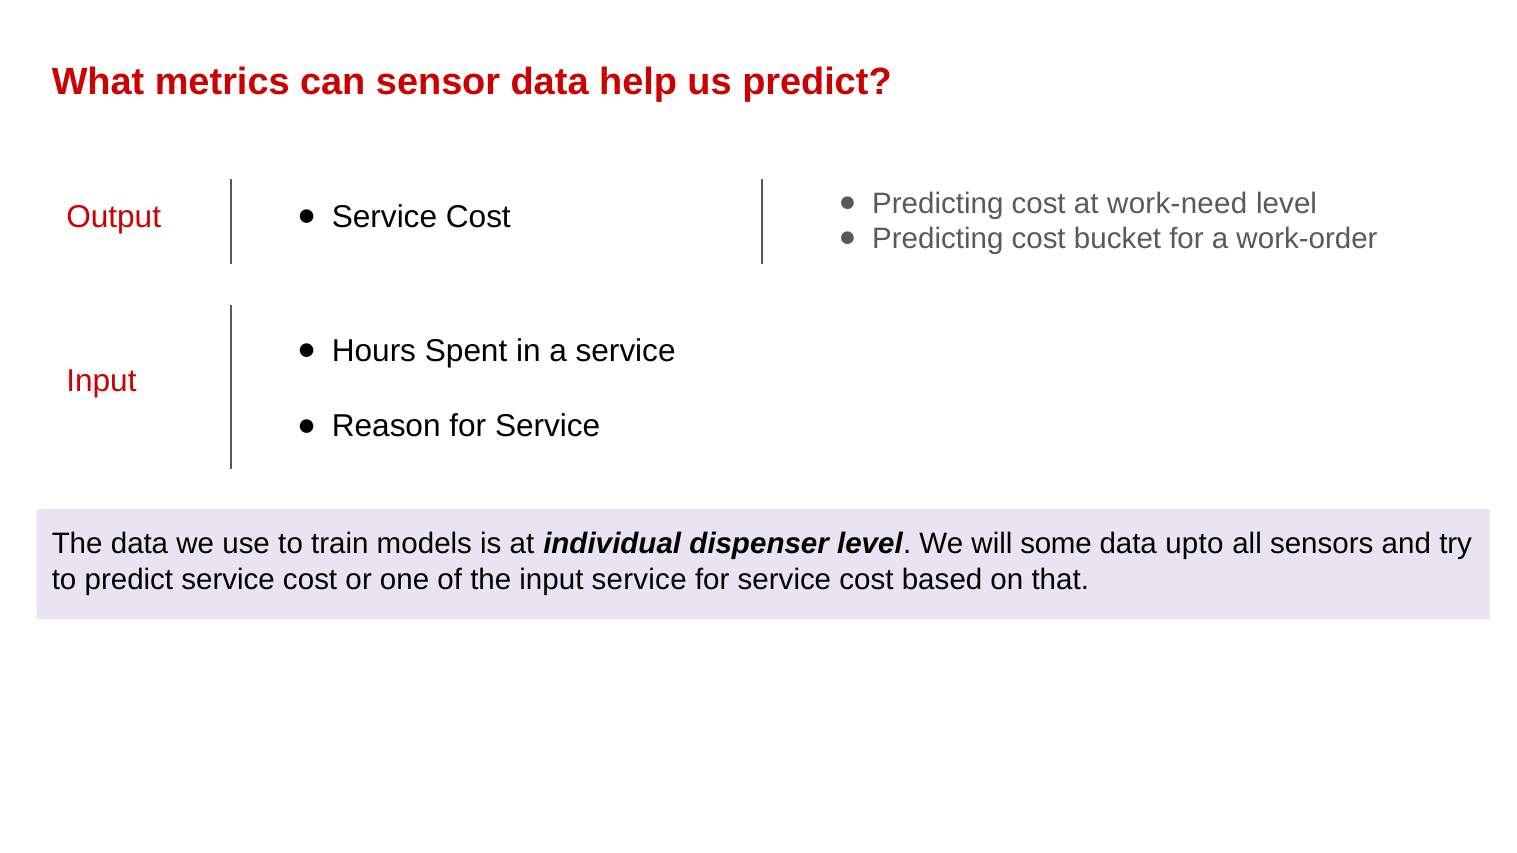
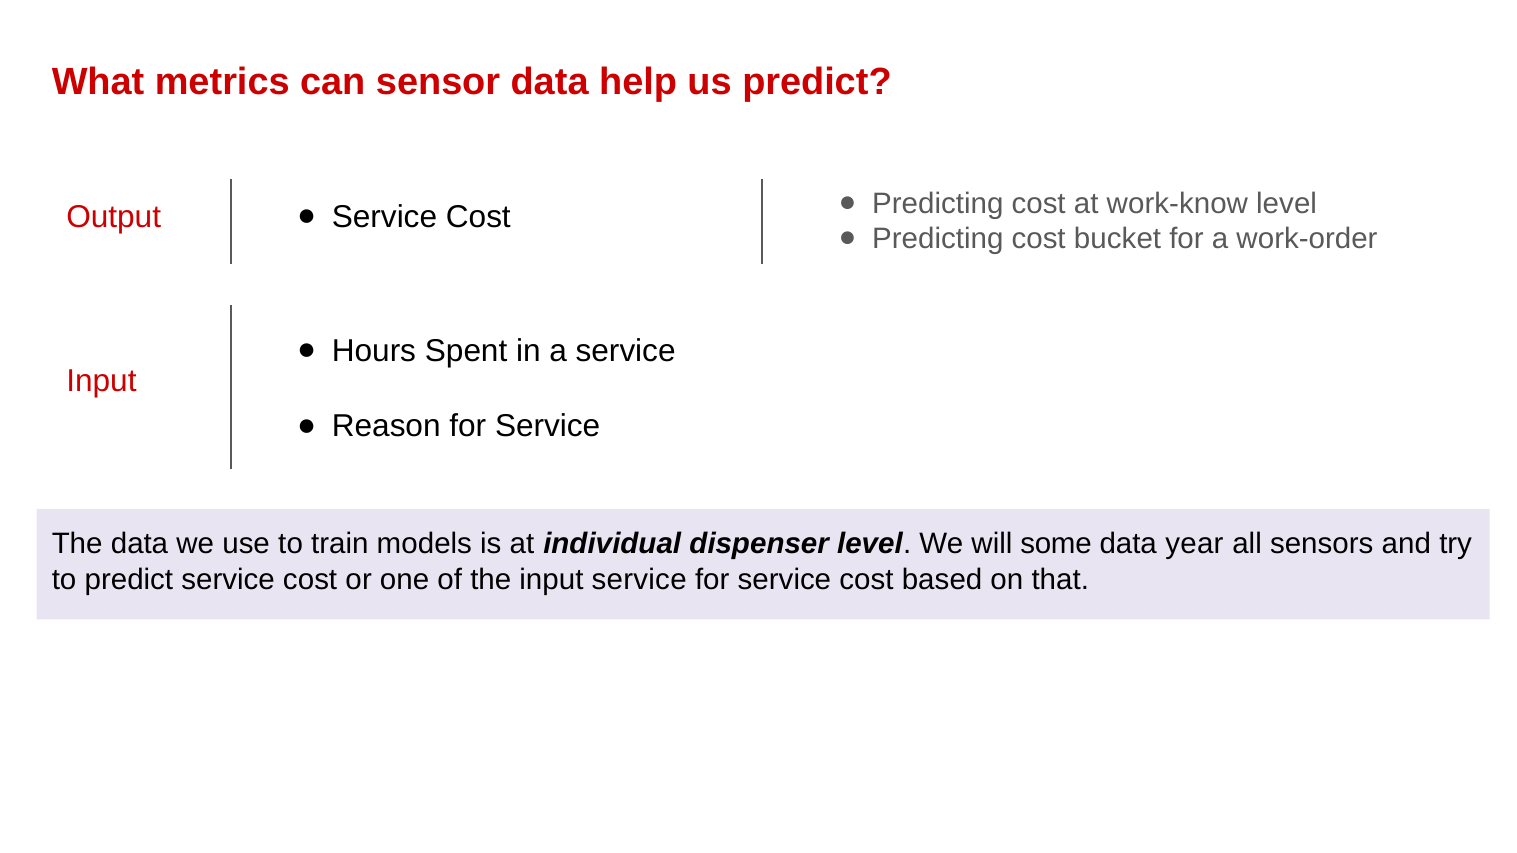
work-need: work-need -> work-know (1177, 203)
upto: upto -> year (1194, 544)
